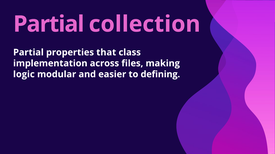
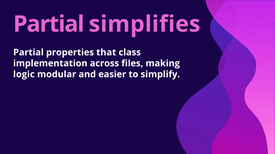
collection: collection -> simplifies (145, 24)
defining: defining -> simplify (160, 75)
